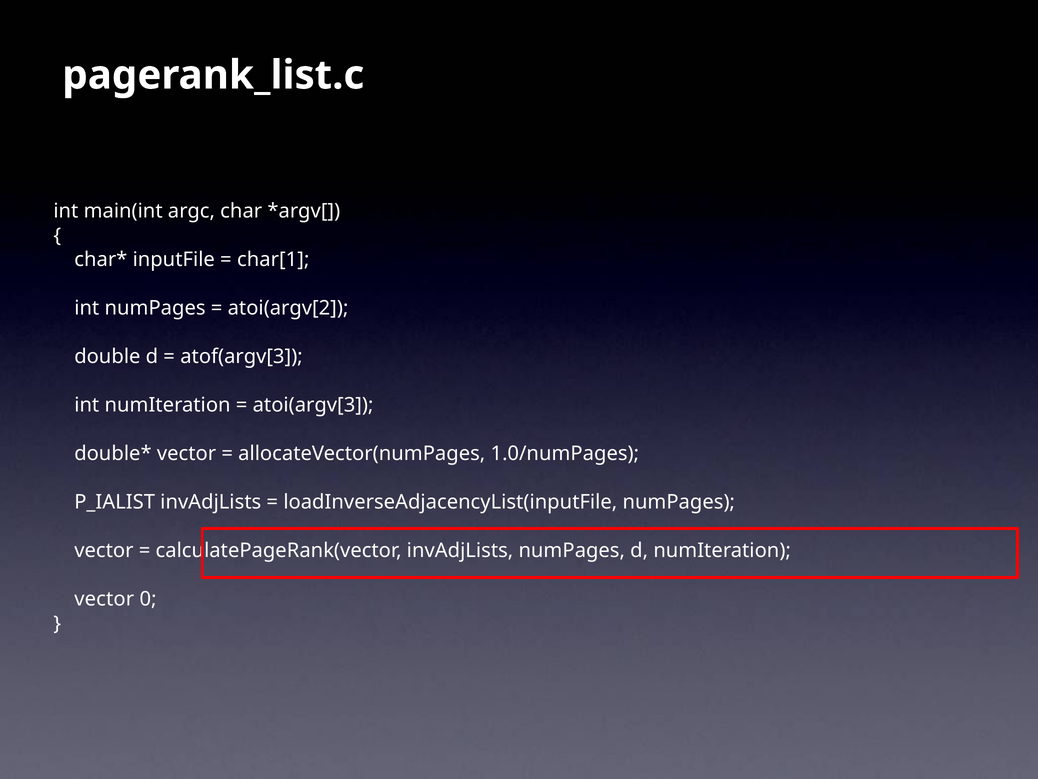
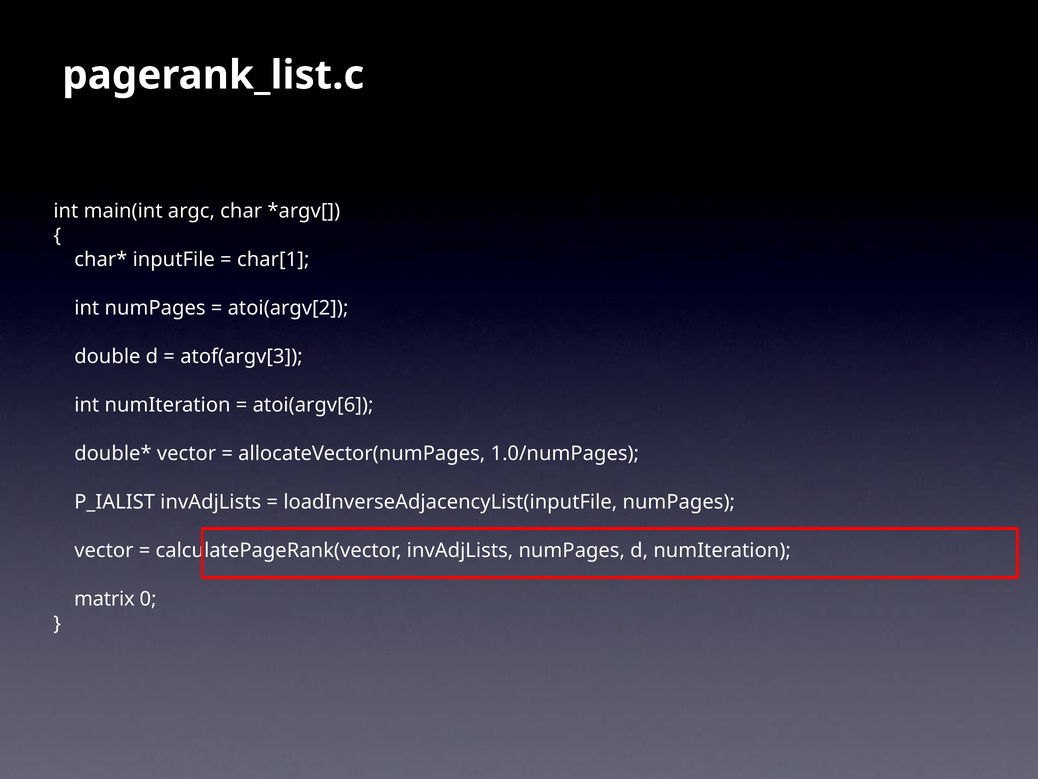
atoi(argv[3: atoi(argv[3 -> atoi(argv[6 (313, 405)
vector: vector -> matrix (104, 599)
